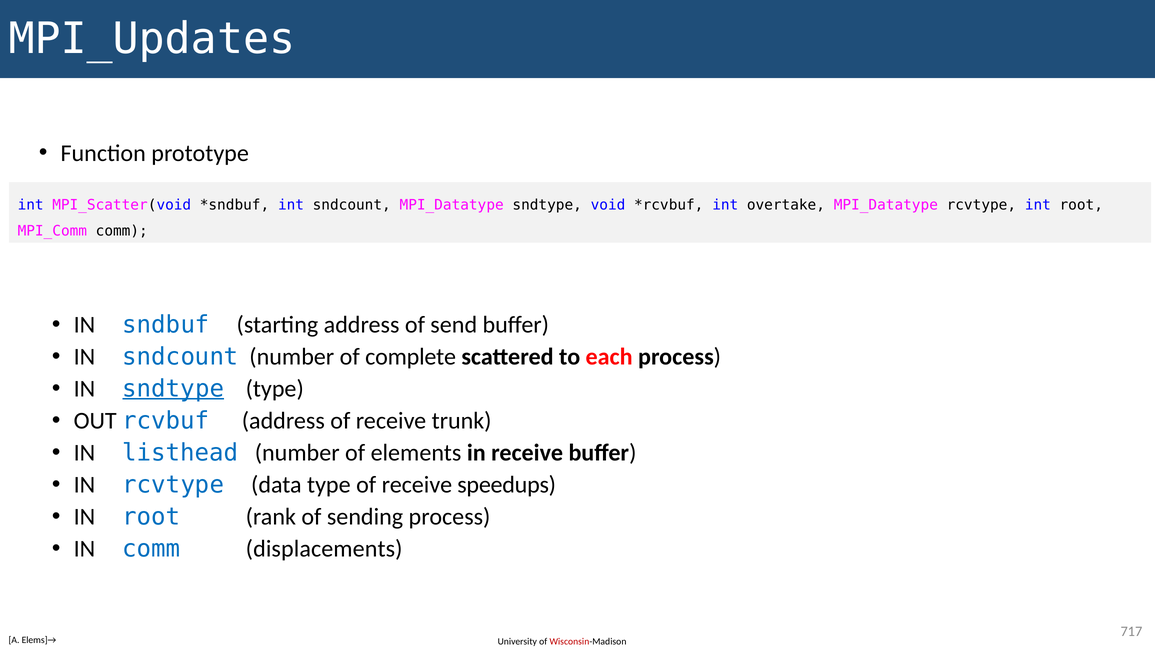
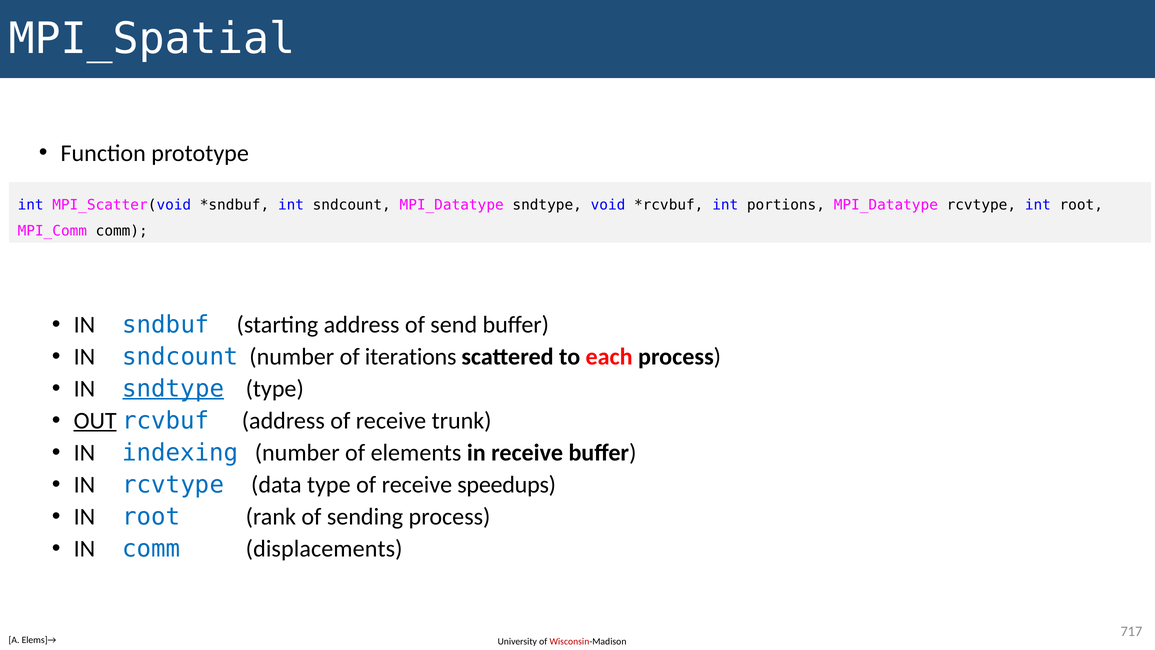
MPI_Updates: MPI_Updates -> MPI_Spatial (152, 39)
overtake: overtake -> portions (786, 205)
complete: complete -> iterations (411, 356)
OUT underline: none -> present (95, 420)
listhead: listhead -> indexing (180, 452)
